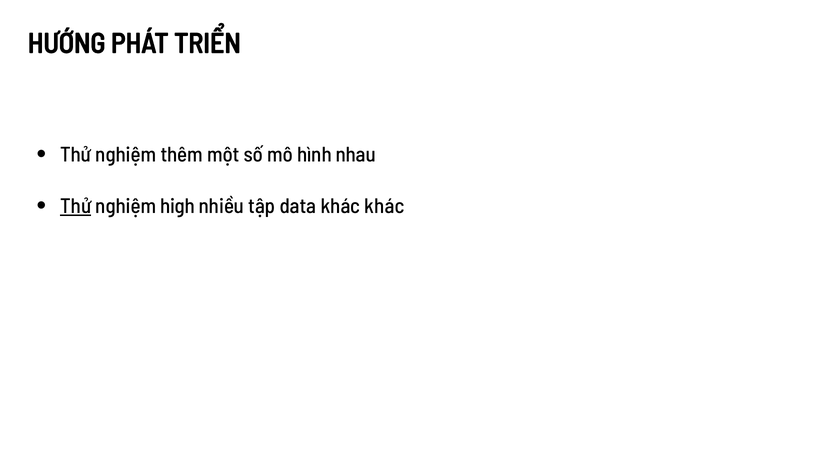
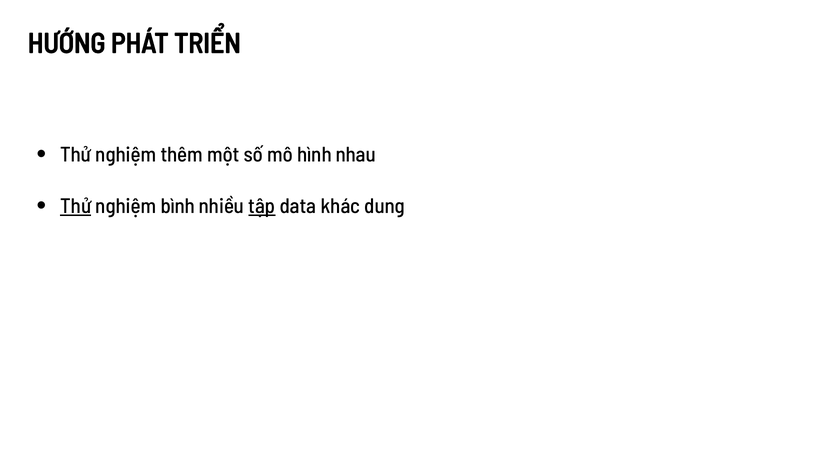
high: high -> bình (178, 206)
tập underline: none -> present (262, 206)
khác khác: khác -> dung (385, 206)
